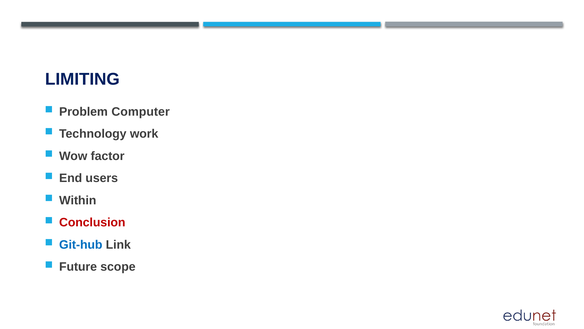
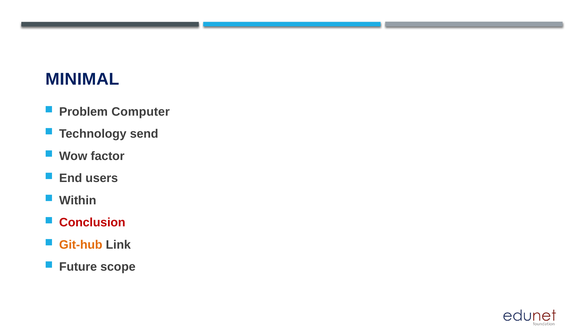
LIMITING: LIMITING -> MINIMAL (82, 79)
work: work -> send (144, 134)
Git-hub colour: blue -> orange (81, 244)
